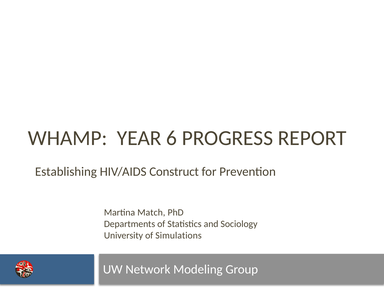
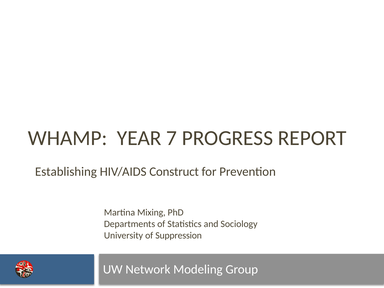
6: 6 -> 7 (172, 138)
Match: Match -> Mixing (151, 212)
Simulations: Simulations -> Suppression (179, 235)
